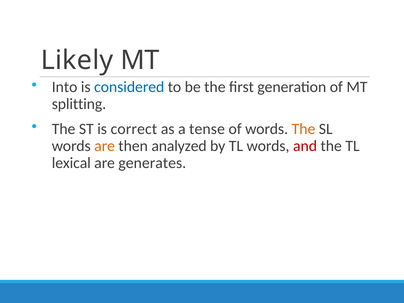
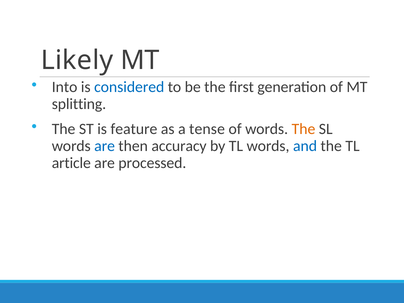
correct: correct -> feature (134, 129)
are colour: orange -> blue (105, 146)
analyzed: analyzed -> accuracy (179, 146)
and colour: red -> blue (305, 146)
lexical: lexical -> article (71, 163)
generates: generates -> processed (152, 163)
